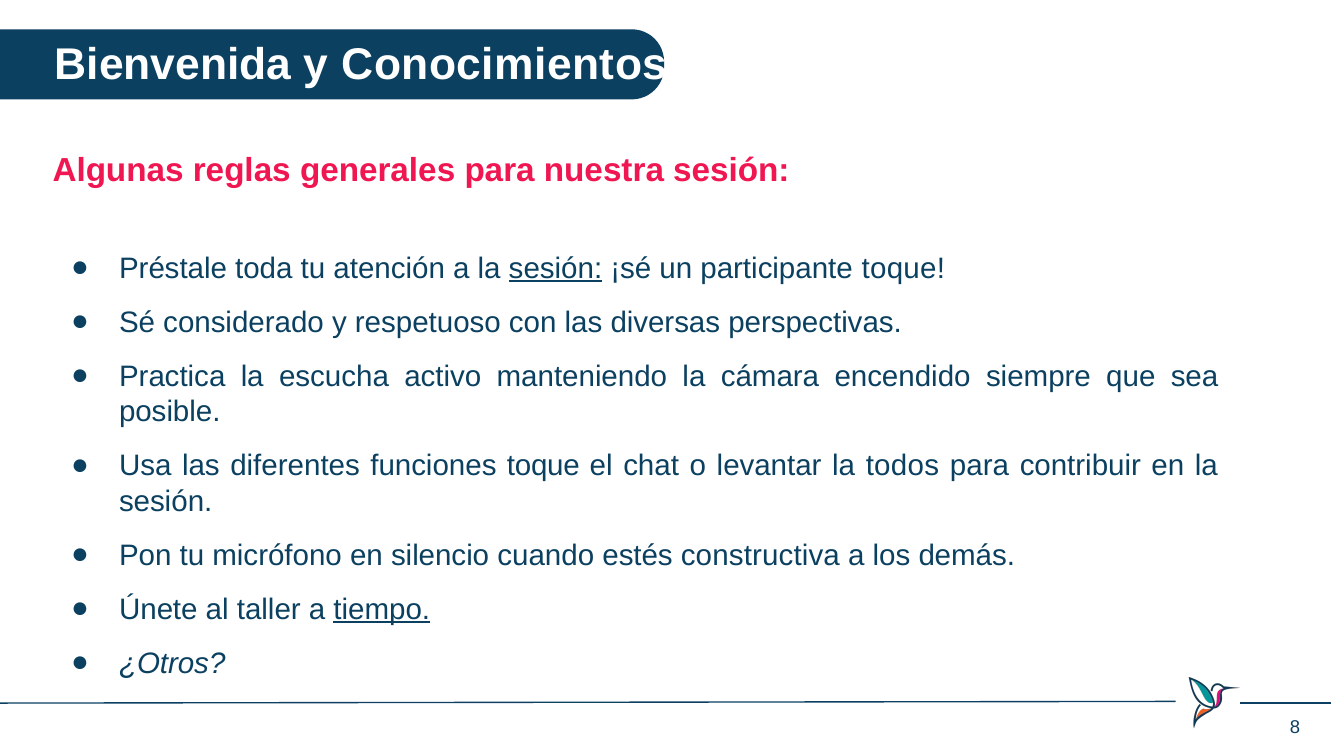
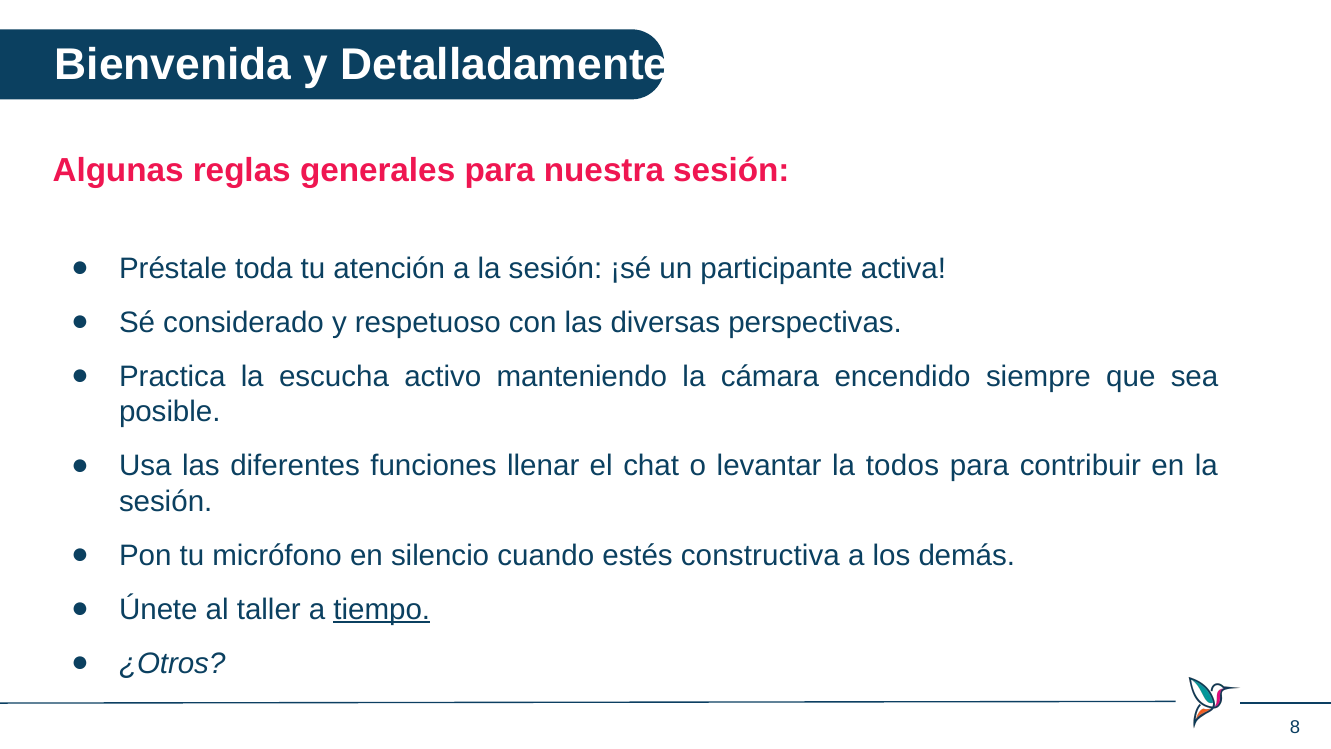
Conocimientos: Conocimientos -> Detalladamente (505, 65)
sesión underline: present -> none (556, 268)
participante toque: toque -> activa (904, 268)
funciones toque: toque -> llenar (543, 466)
